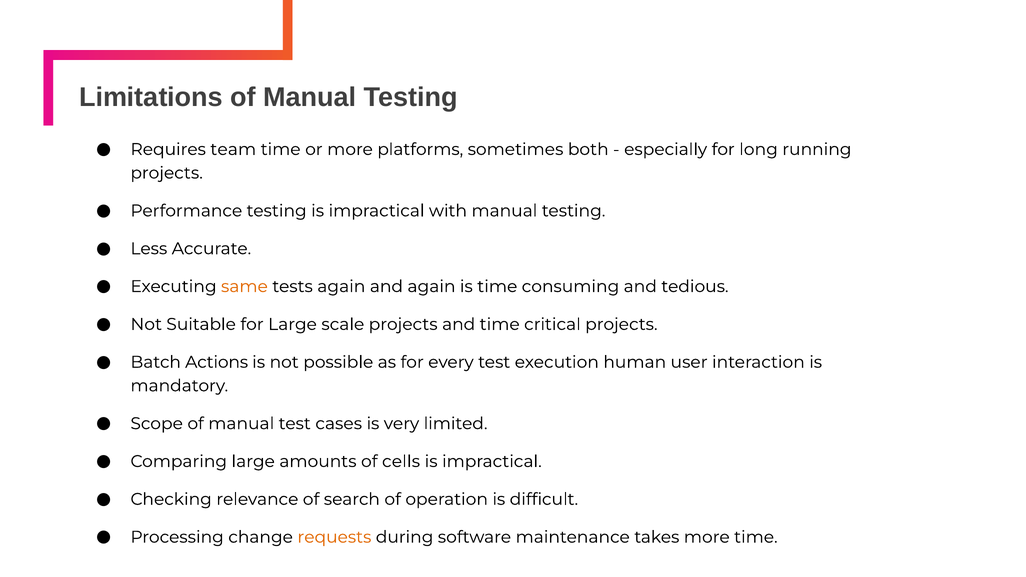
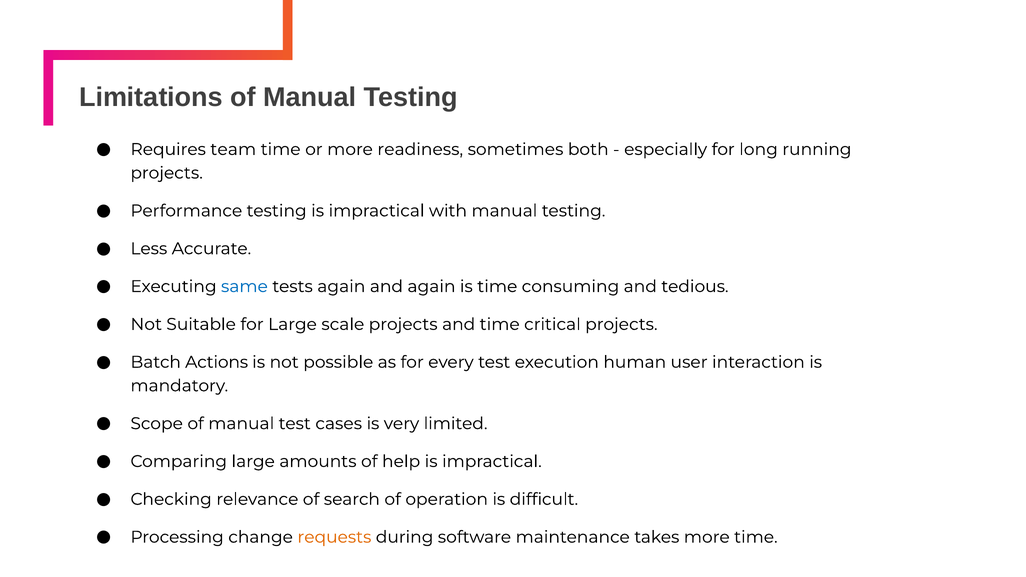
platforms: platforms -> readiness (420, 149)
same colour: orange -> blue (244, 287)
cells: cells -> help (401, 462)
